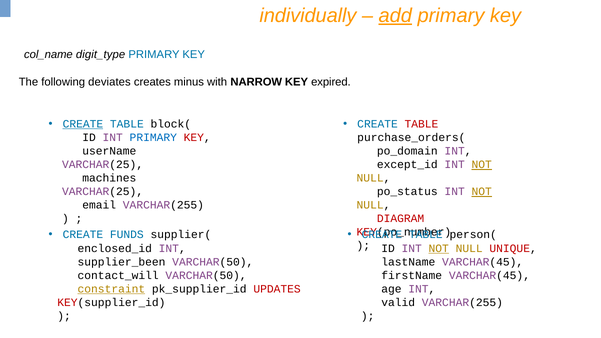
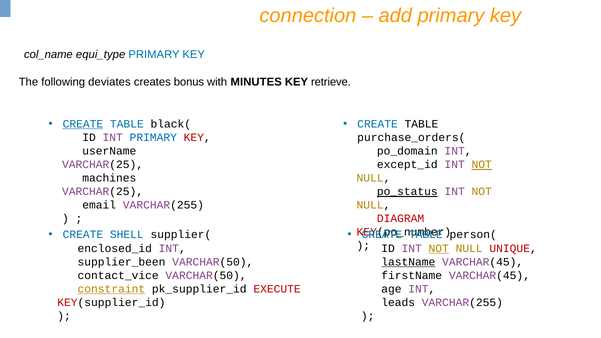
individually: individually -> connection (308, 16)
add underline: present -> none (395, 16)
digit_type: digit_type -> equi_type (101, 55)
minus: minus -> bonus (189, 82)
NARROW: NARROW -> MINUTES (256, 82)
expired: expired -> retrieve (331, 82)
block(: block( -> black( (171, 124)
TABLE colour: red -> black (421, 124)
po_status underline: none -> present (407, 192)
NOT underline: present -> none (482, 192)
FUNDS: FUNDS -> SHELL (127, 235)
lastName underline: none -> present (408, 262)
contact_will: contact_will -> contact_vice (118, 275)
UPDATES: UPDATES -> EXECUTE (277, 289)
valid: valid -> leads (398, 302)
